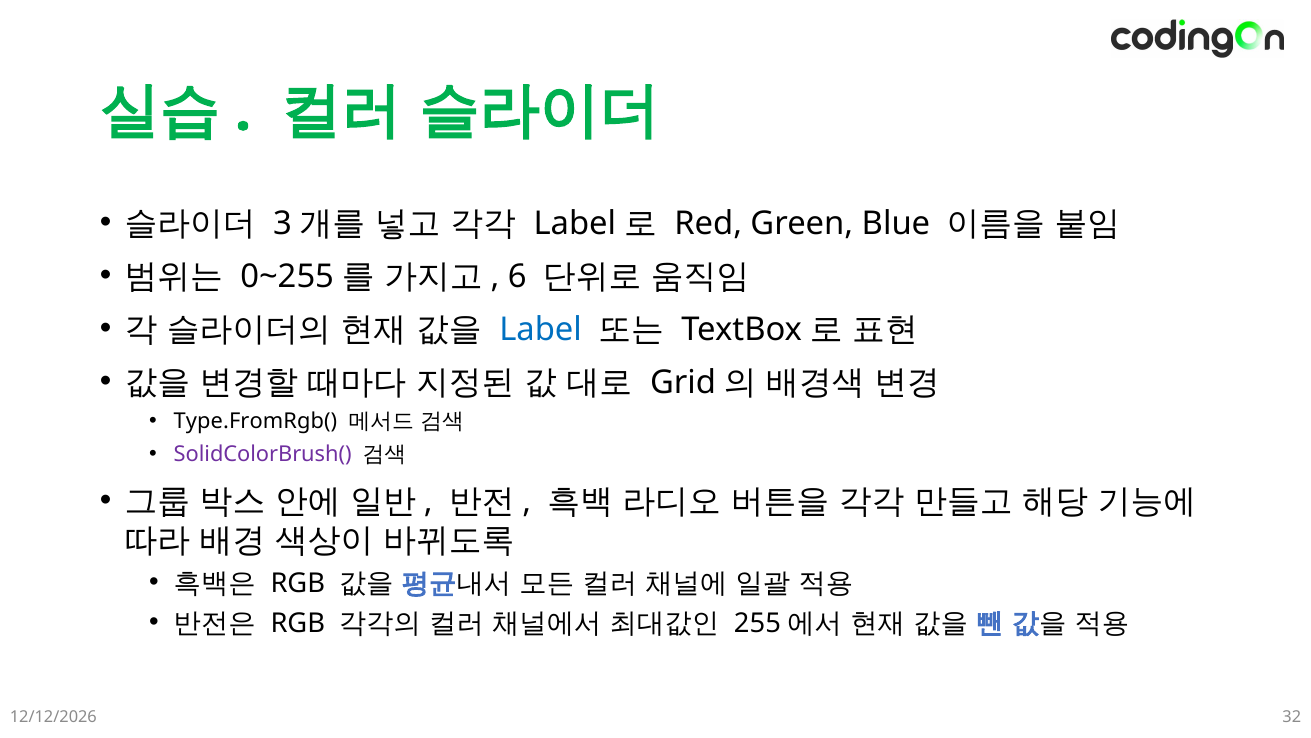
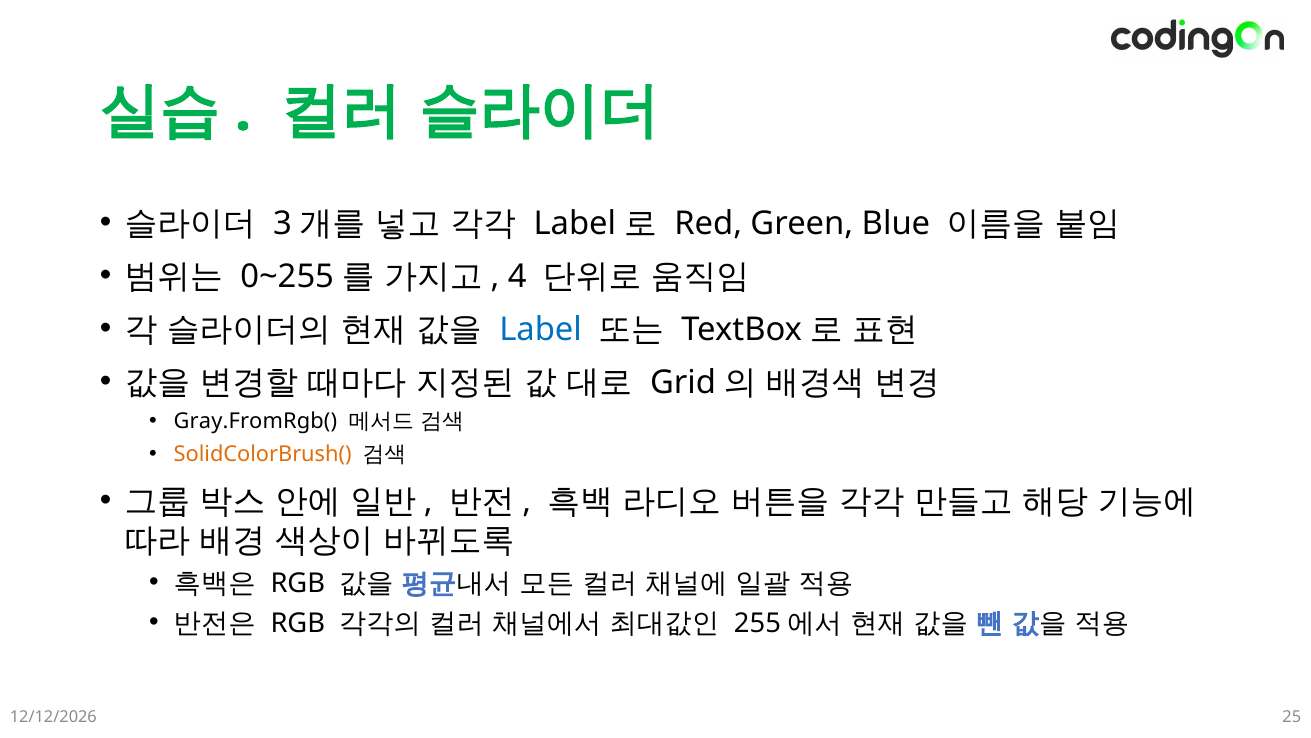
6: 6 -> 4 (517, 276)
Type.FromRgb(: Type.FromRgb( -> Gray.FromRgb( (255, 421)
SolidColorBrush( colour: purple -> orange (263, 454)
32: 32 -> 25 (1292, 717)
